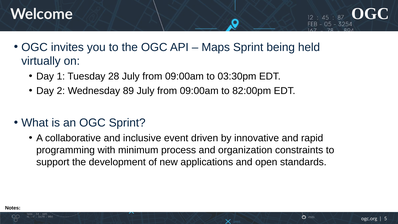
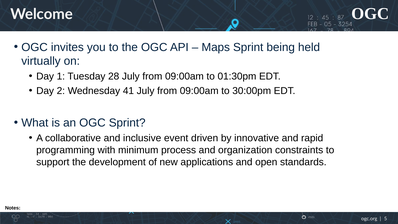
03:30pm: 03:30pm -> 01:30pm (237, 76)
89: 89 -> 41 (128, 91)
82:00pm: 82:00pm -> 30:00pm (252, 91)
